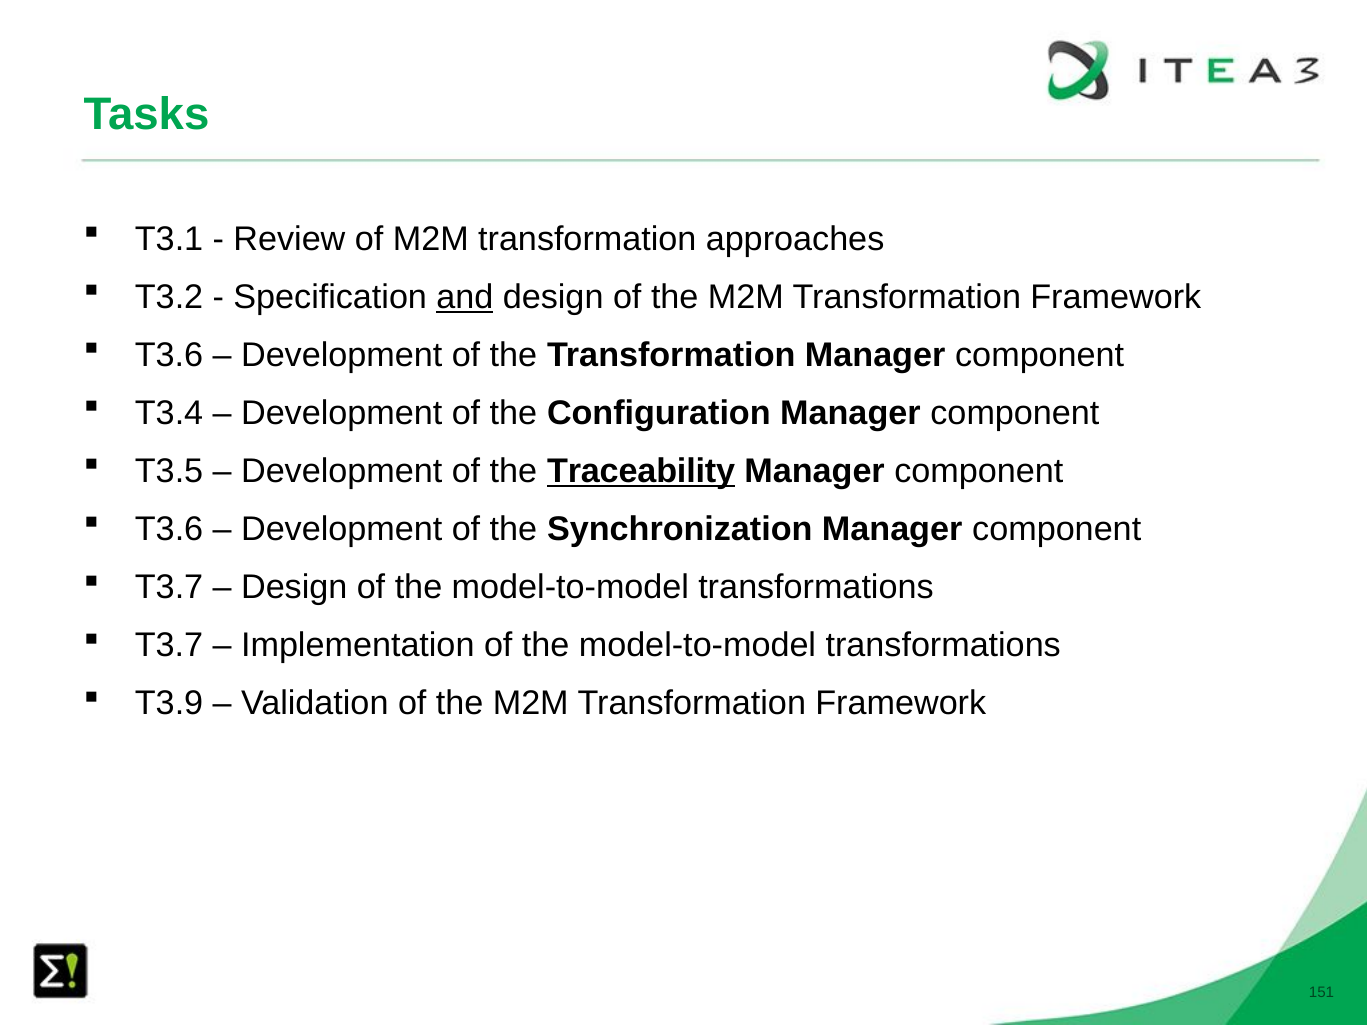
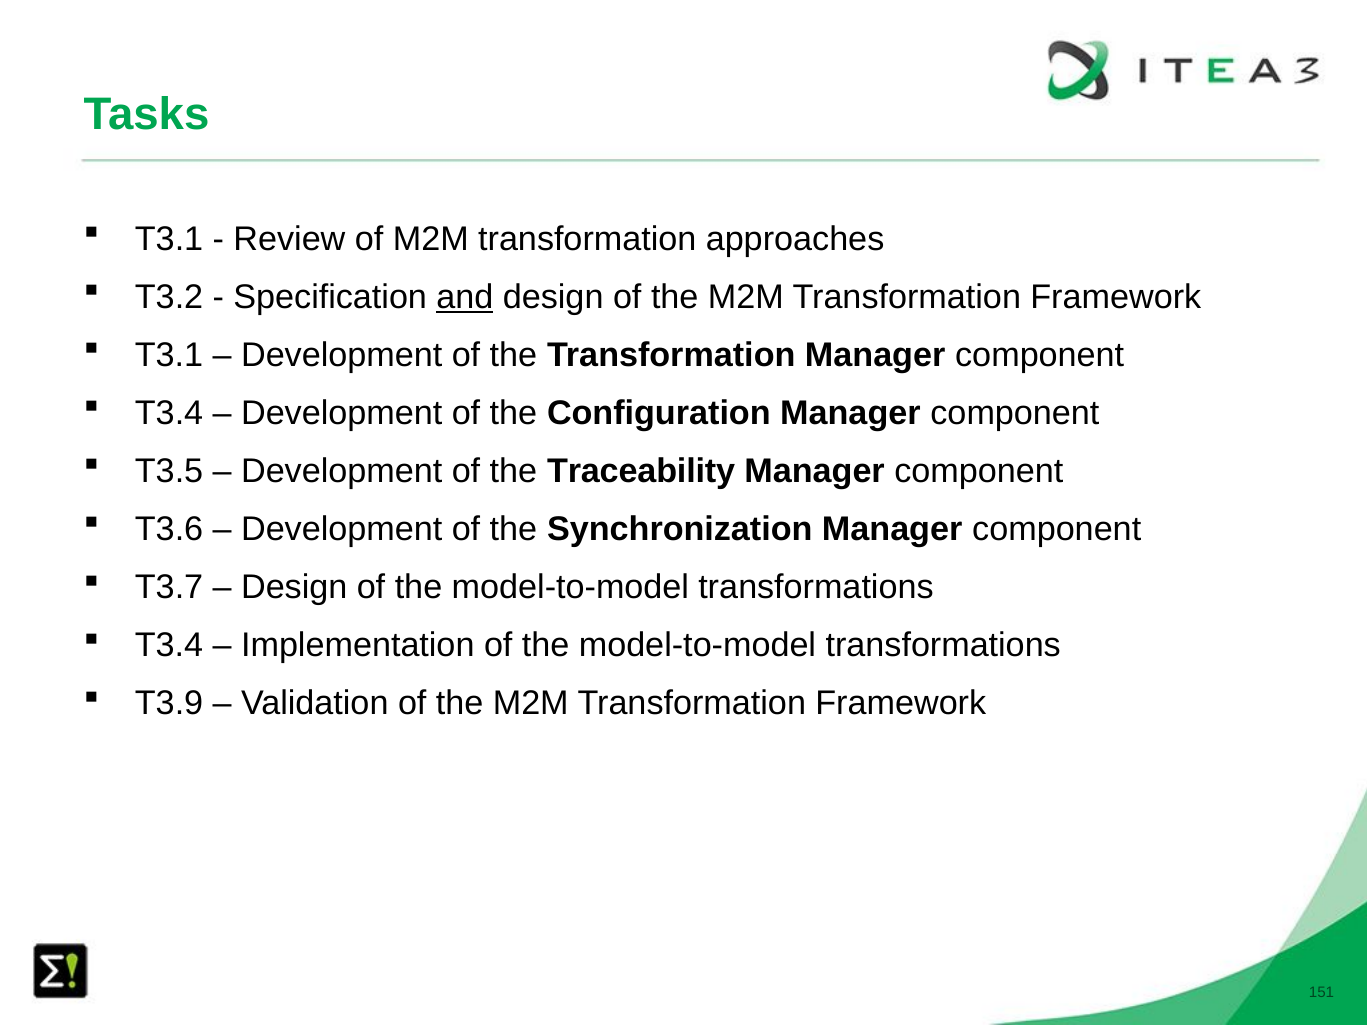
T3.6: T3.6 -> T3.1 (169, 355)
Traceability underline: present -> none (641, 471)
T3.7: T3.7 -> T3.4 (169, 646)
